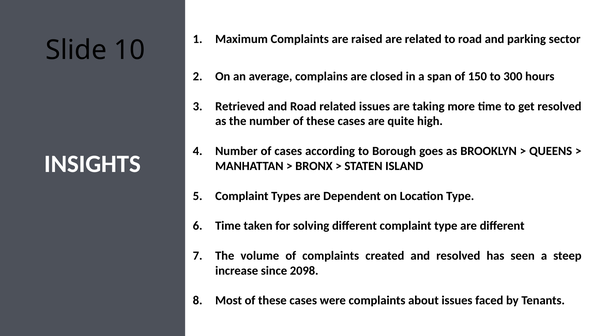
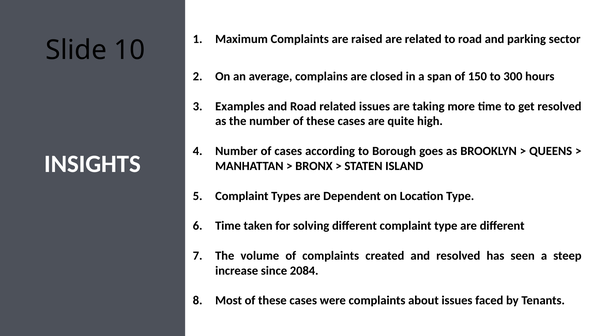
Retrieved: Retrieved -> Examples (240, 106)
2098: 2098 -> 2084 (304, 270)
